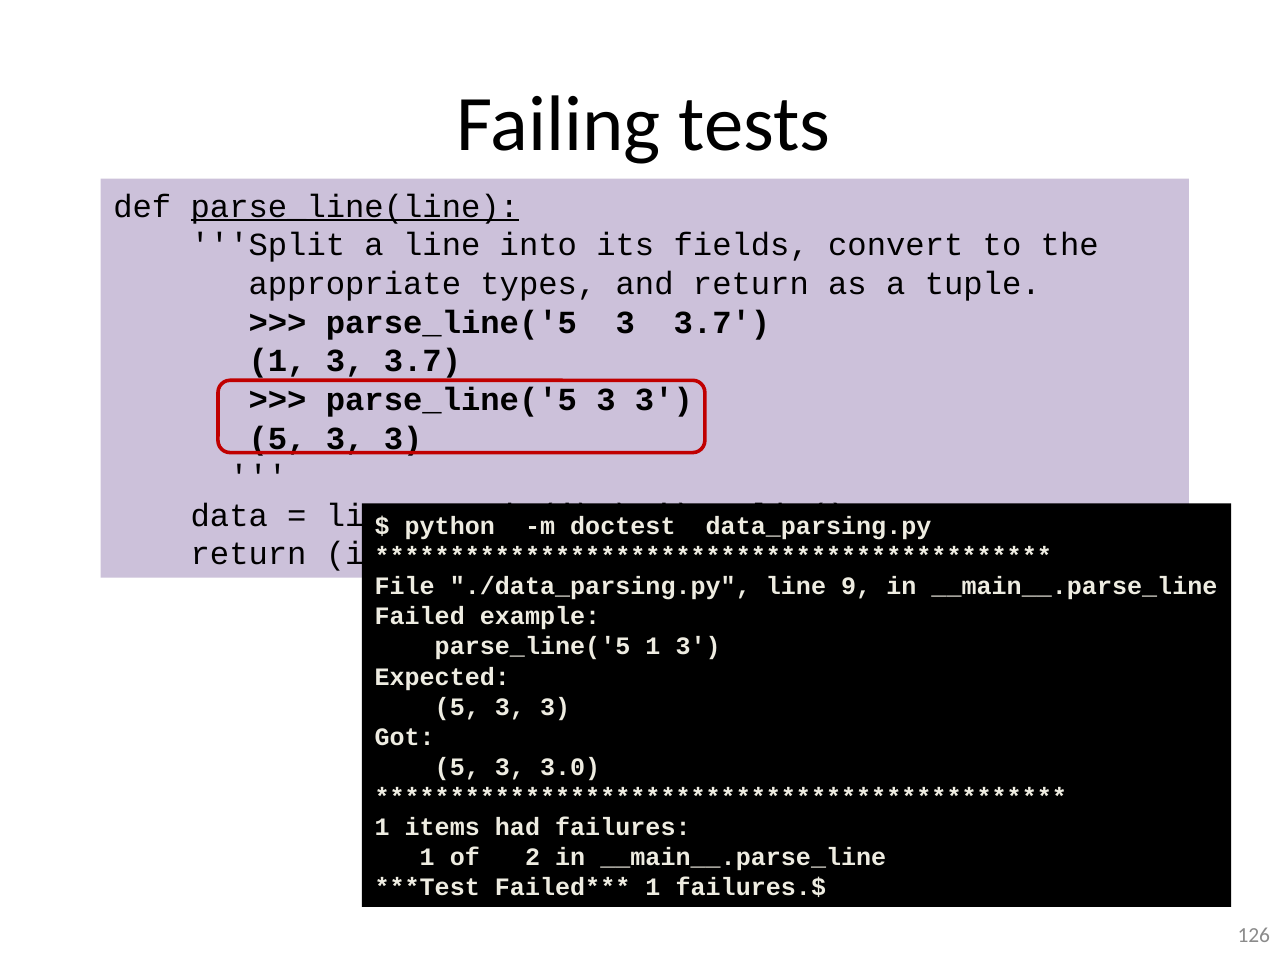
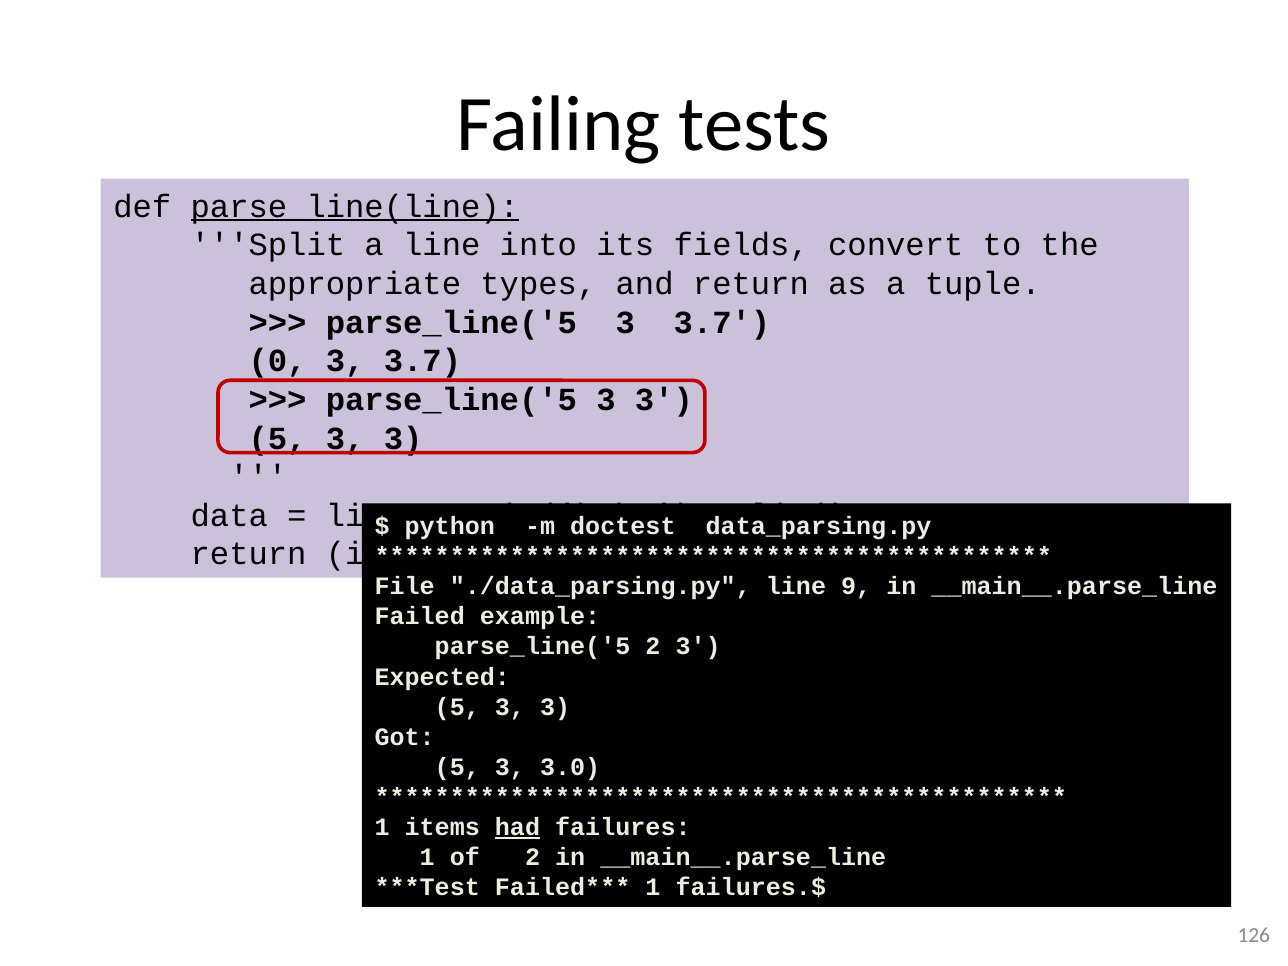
1: 1 -> 0 (278, 361)
parse_line('5 1: 1 -> 2 (653, 647)
had underline: none -> present (517, 827)
